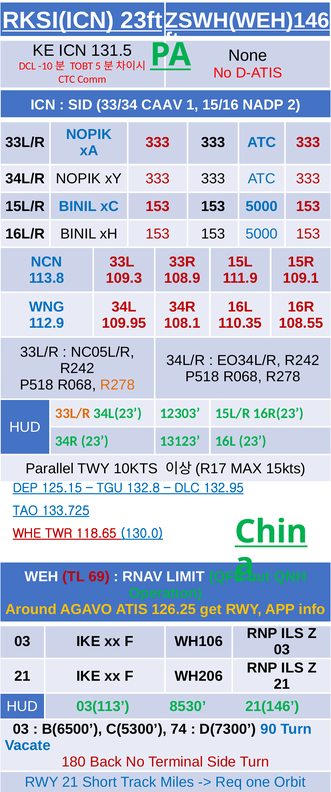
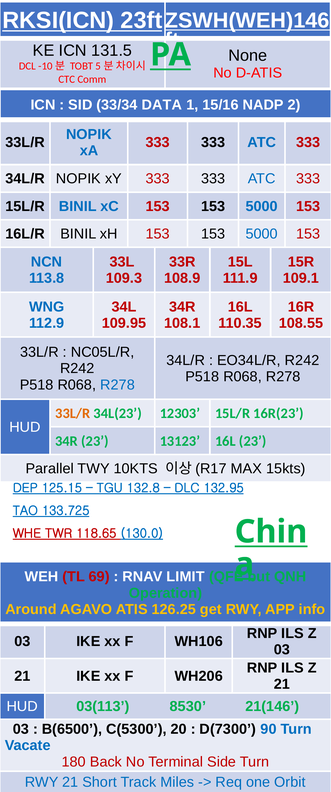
CAAV: CAAV -> DATA (162, 105)
R278 colour: orange -> blue (117, 385)
74: 74 -> 20 (179, 729)
